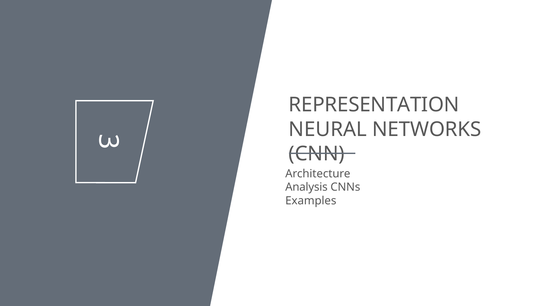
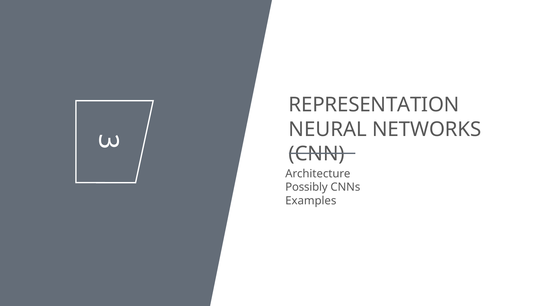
Analysis: Analysis -> Possibly (306, 187)
